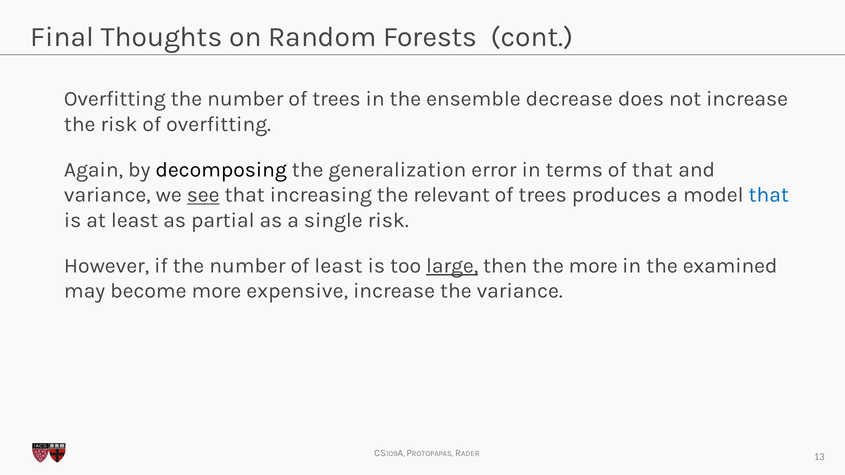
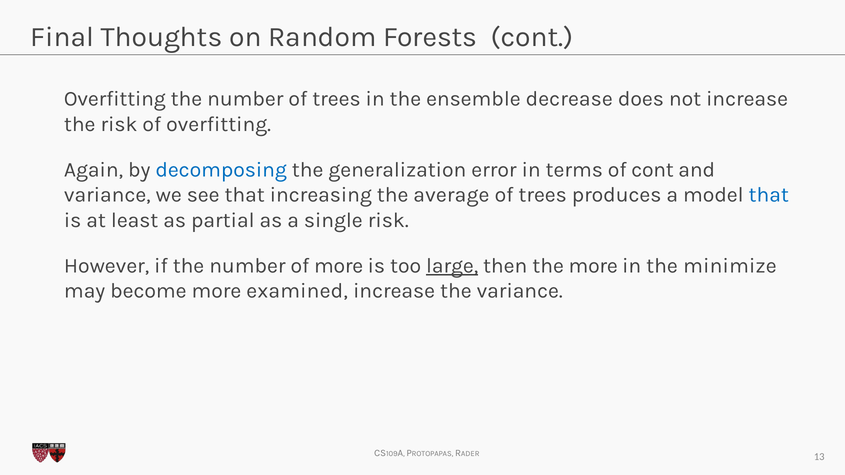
decomposing colour: black -> blue (221, 170)
of that: that -> cont (653, 170)
see underline: present -> none (203, 195)
relevant: relevant -> average (451, 195)
of least: least -> more (339, 266)
examined: examined -> minimize (730, 266)
expensive: expensive -> examined (297, 291)
